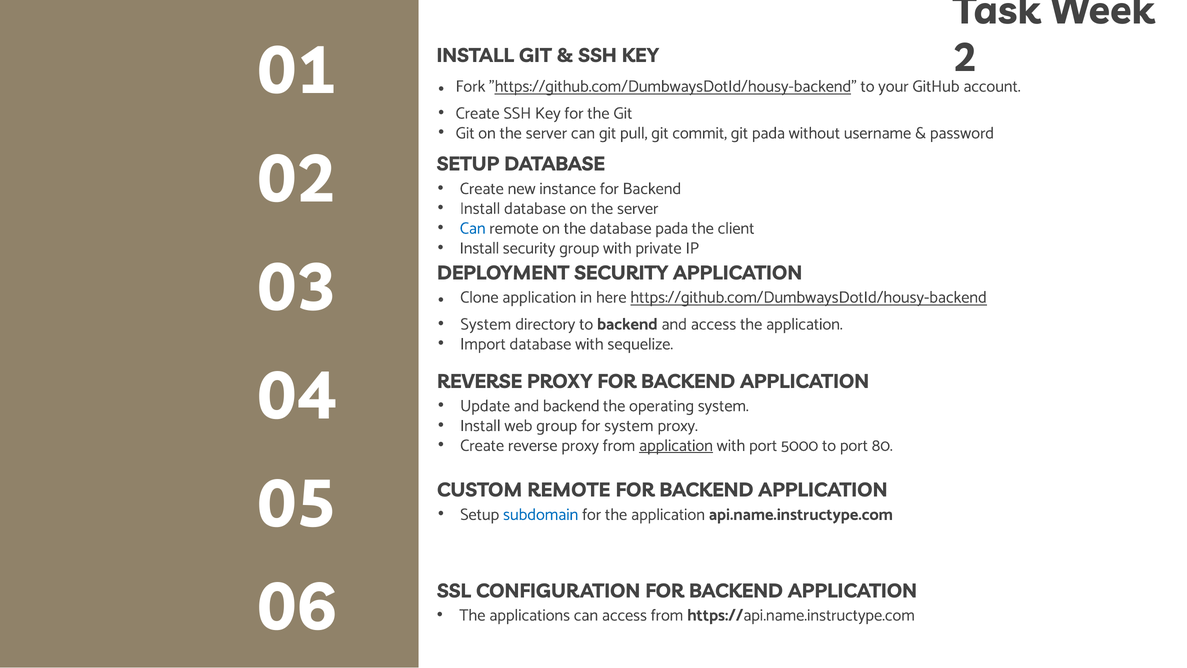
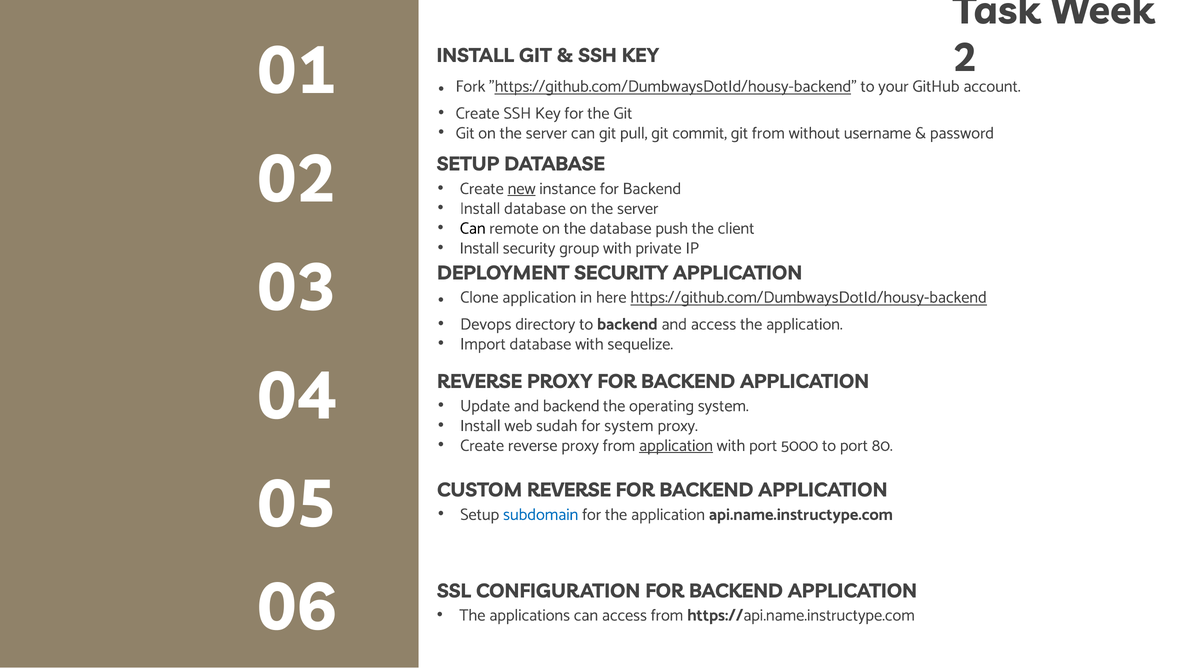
git pada: pada -> from (768, 133)
new underline: none -> present (522, 188)
Can colour: blue -> black (473, 228)
database pada: pada -> push (672, 228)
System: System -> Devops (486, 324)
web group: group -> sudah (557, 425)
CUSTOM REMOTE: REMOTE -> REVERSE (569, 490)
